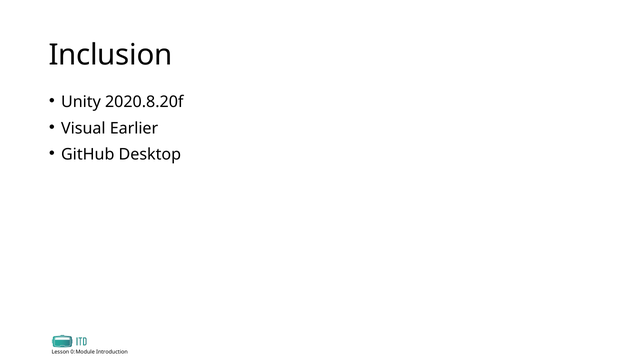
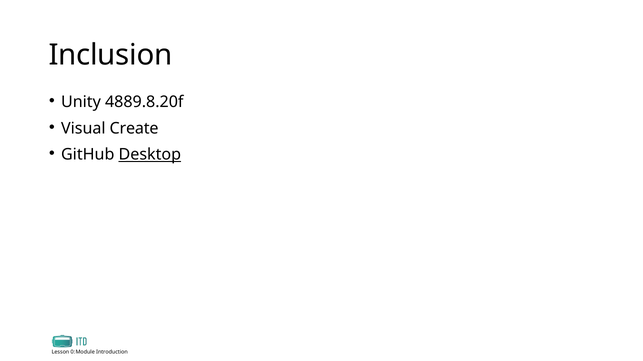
2020.8.20f: 2020.8.20f -> 4889.8.20f (144, 102)
Earlier: Earlier -> Create (134, 129)
Desktop underline: none -> present (150, 155)
